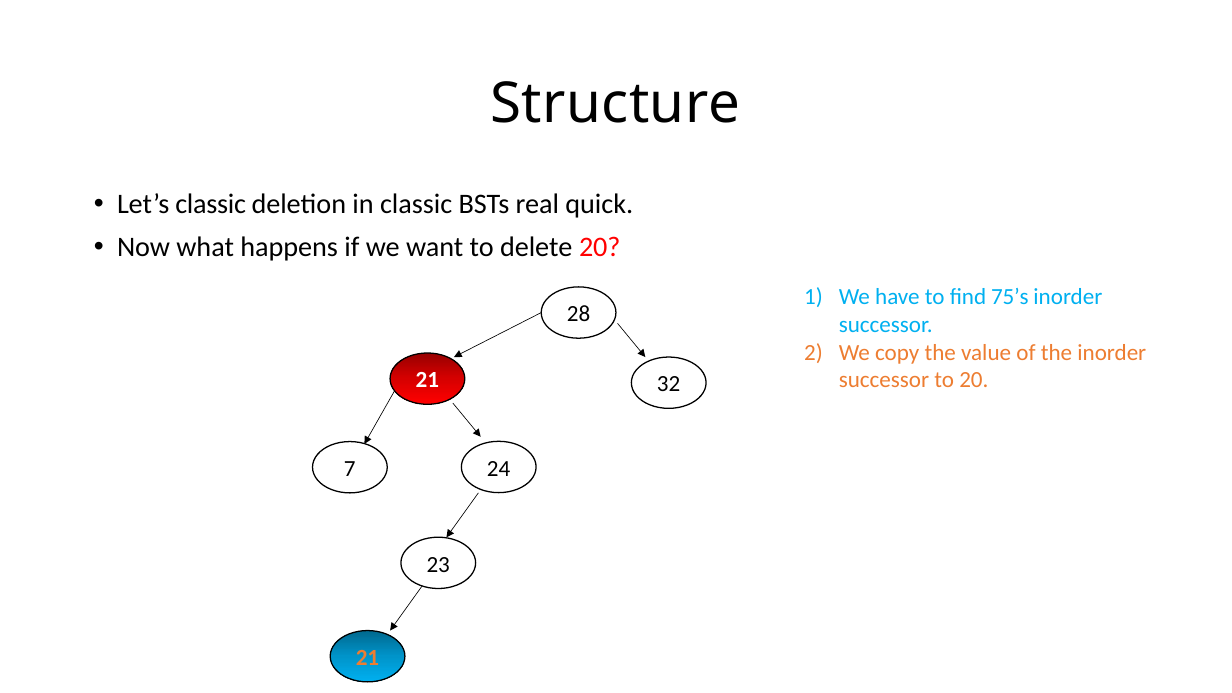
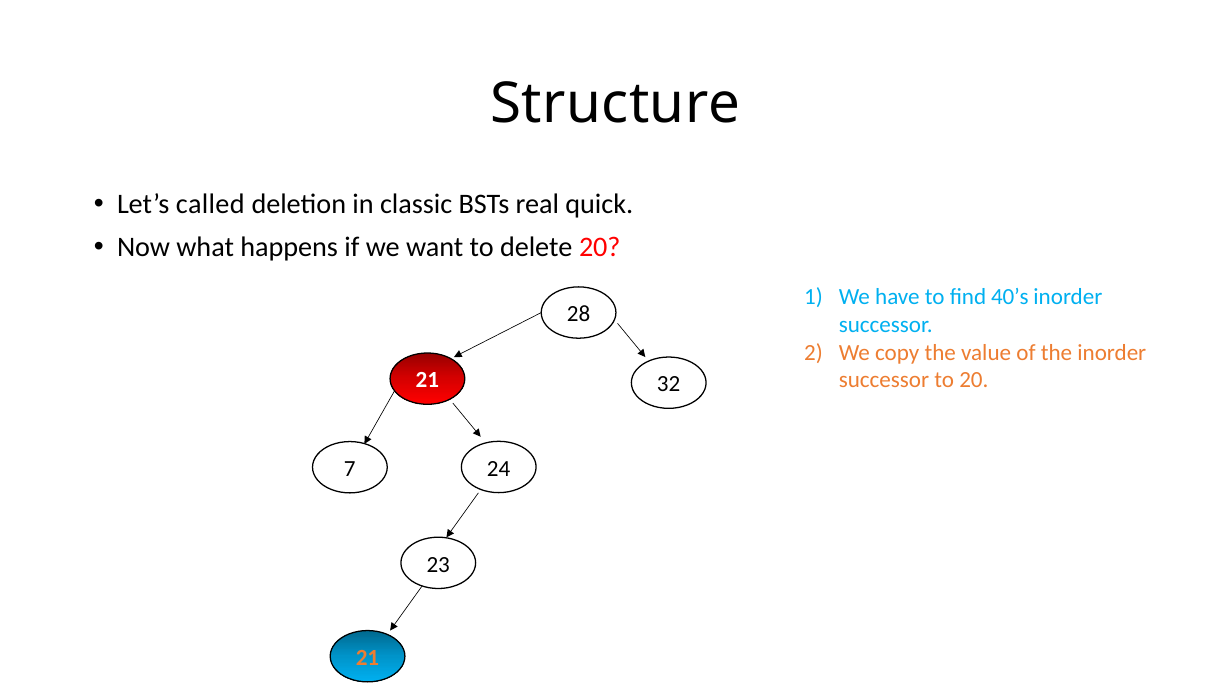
Let’s classic: classic -> called (210, 204)
75’s: 75’s -> 40’s (1010, 297)
